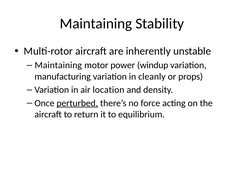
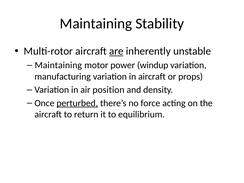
are underline: none -> present (116, 51)
in cleanly: cleanly -> aircraft (152, 77)
location: location -> position (108, 90)
